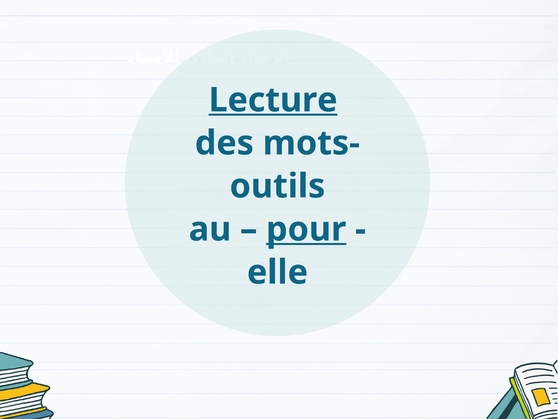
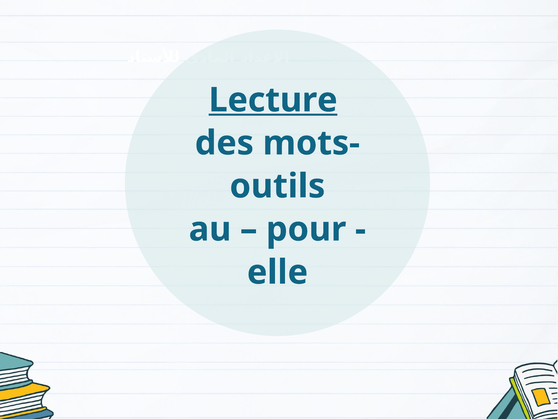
pour underline: present -> none (306, 229)
